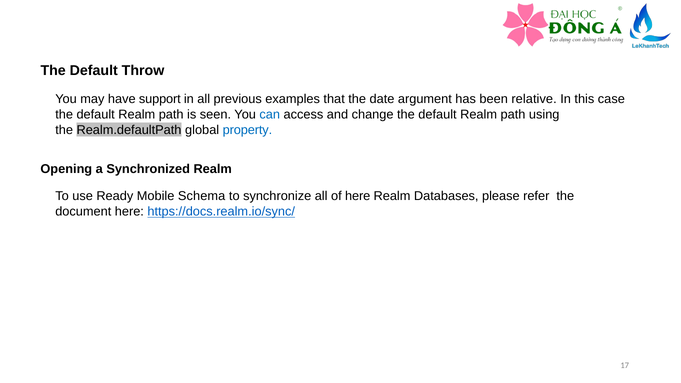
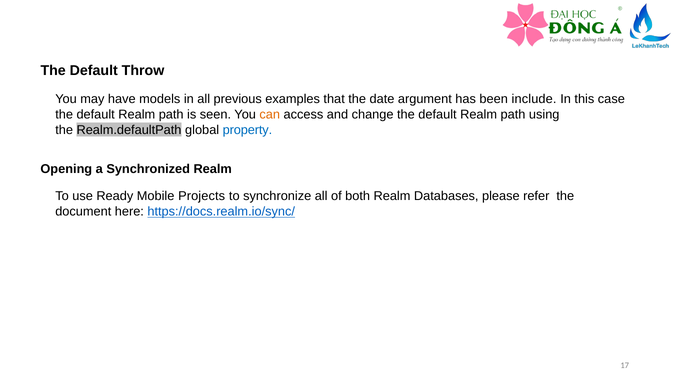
support: support -> models (160, 99)
relative: relative -> include (534, 99)
can colour: blue -> orange (270, 115)
Schema: Schema -> Projects (202, 196)
of here: here -> both (358, 196)
